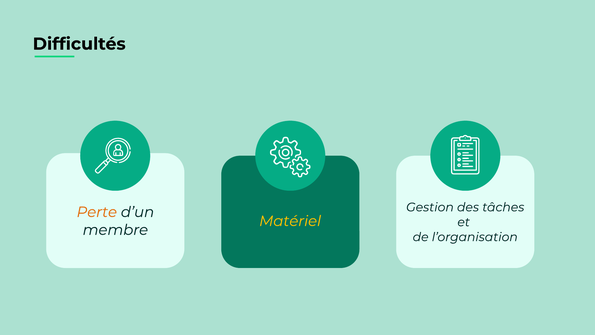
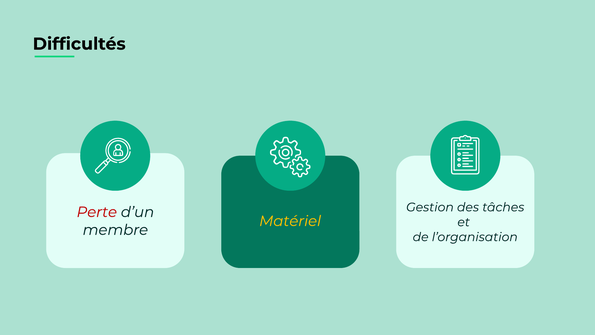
Perte colour: orange -> red (97, 212)
